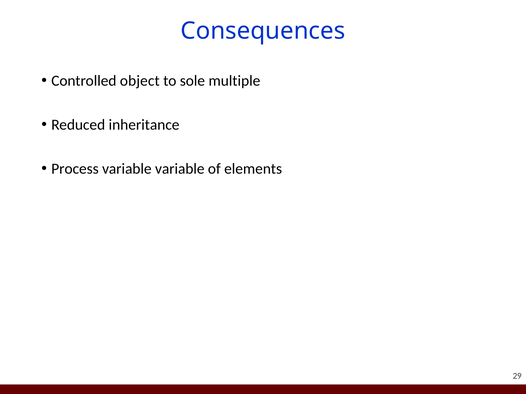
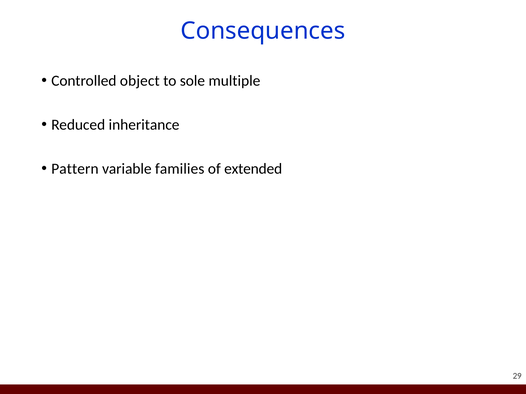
Process: Process -> Pattern (75, 169)
variable variable: variable -> families (180, 169)
elements: elements -> extended (253, 169)
